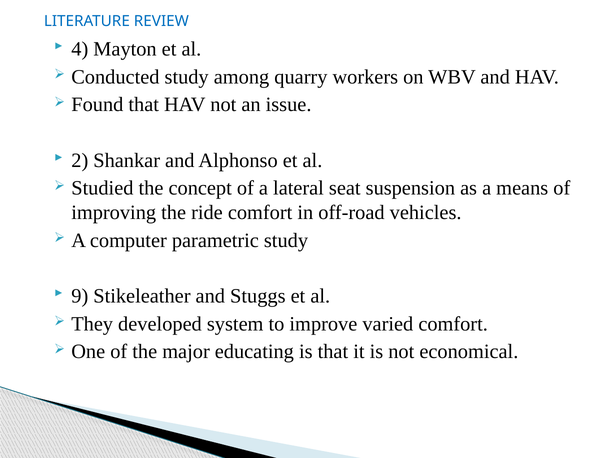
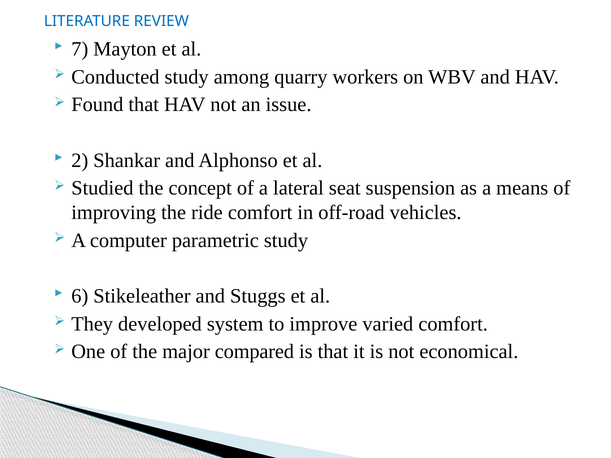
4: 4 -> 7 (80, 49)
9: 9 -> 6 (80, 296)
educating: educating -> compared (254, 352)
